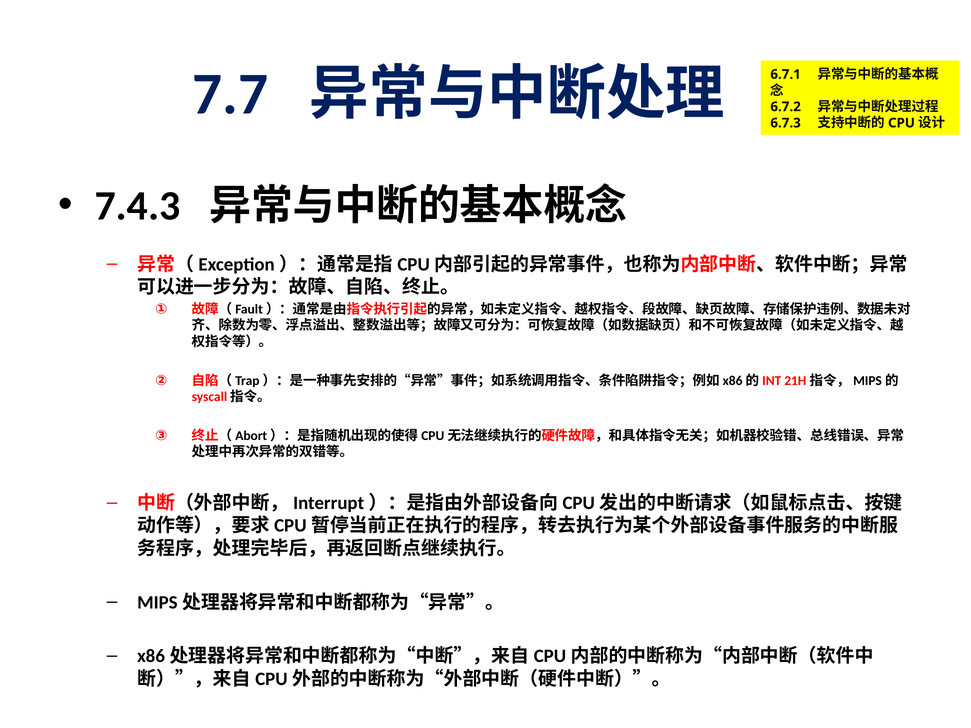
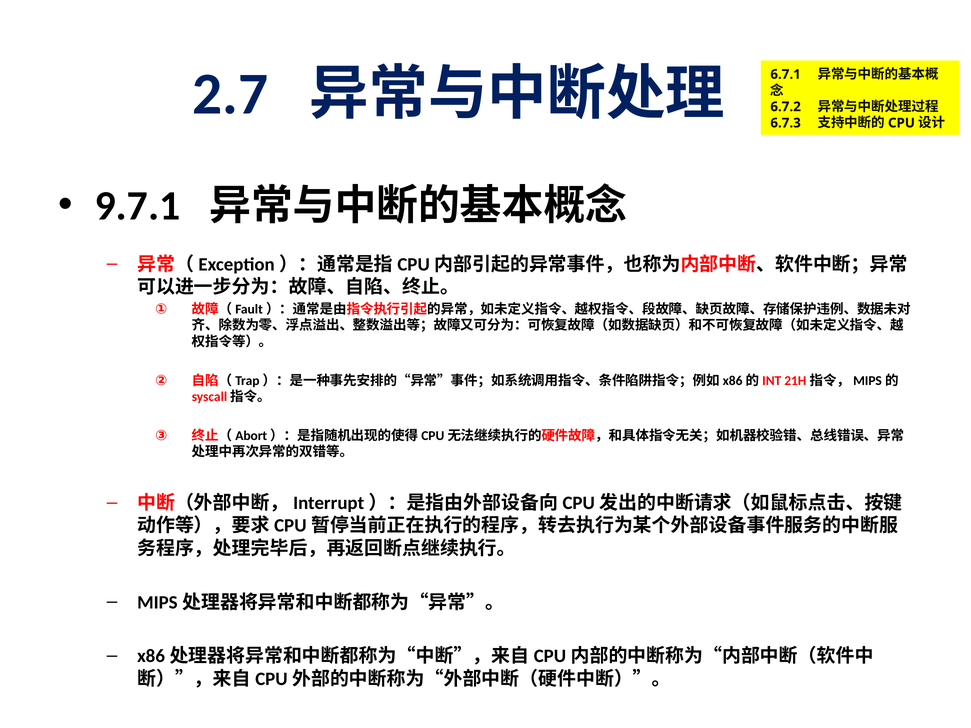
7.7: 7.7 -> 2.7 (230, 94)
7.4.3: 7.4.3 -> 9.7.1 (138, 206)
